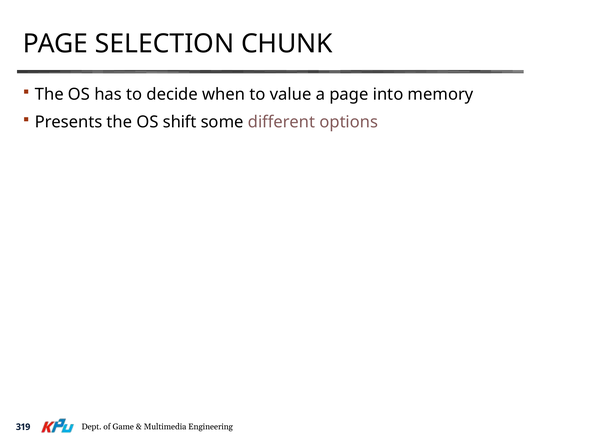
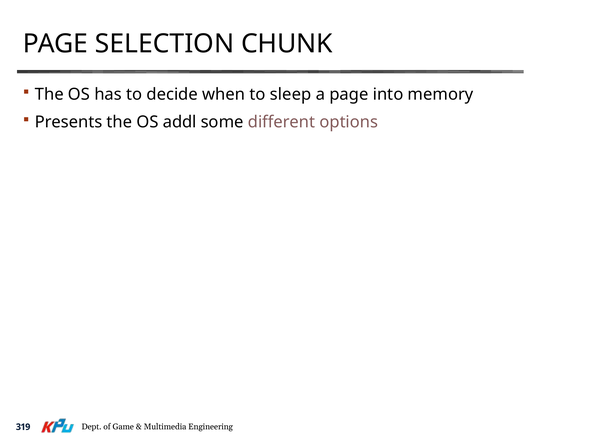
value: value -> sleep (291, 94)
shift: shift -> addl (180, 122)
